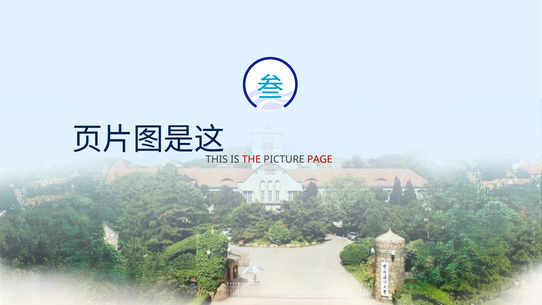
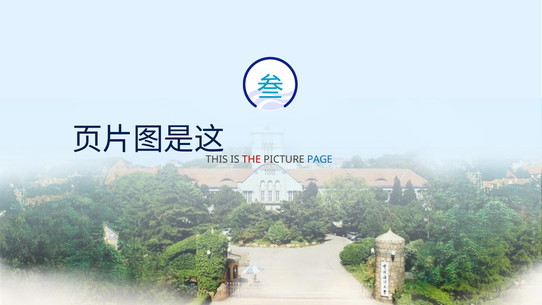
PAGE colour: red -> blue (320, 159)
